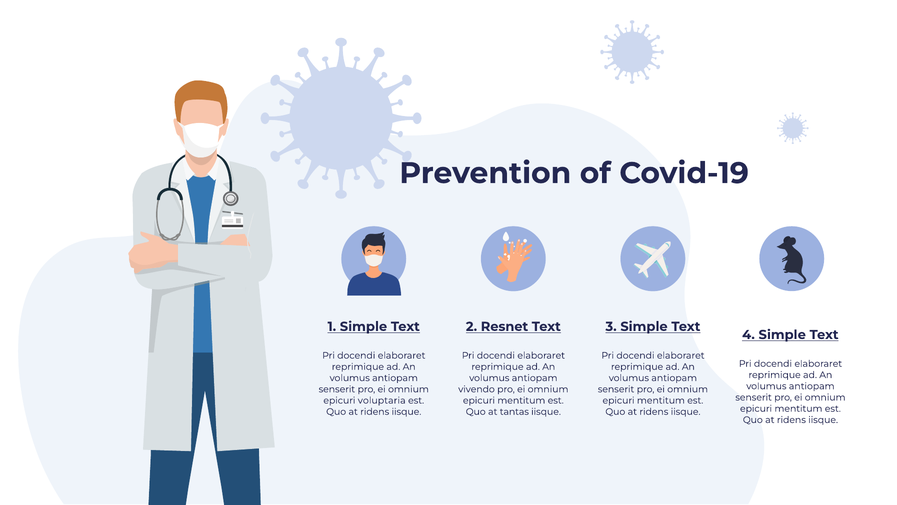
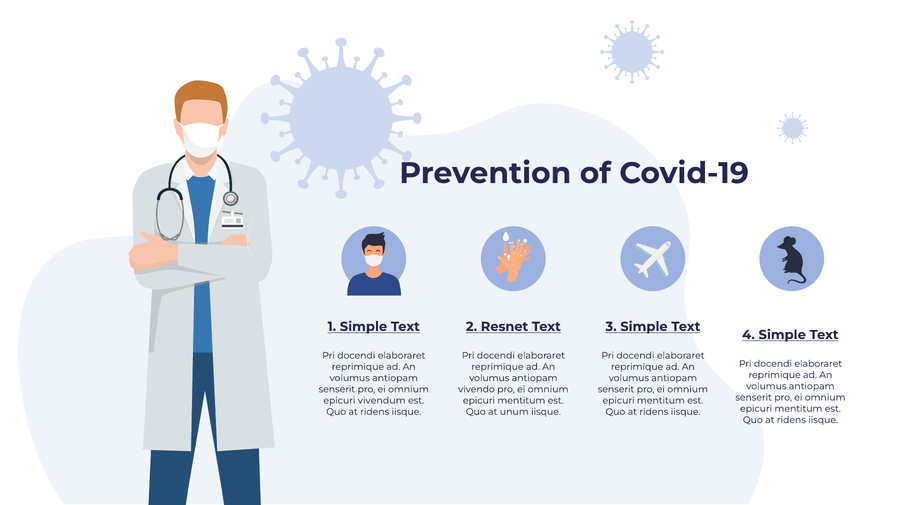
voluptaria: voluptaria -> vivendum (382, 400)
tantas: tantas -> unum (514, 411)
